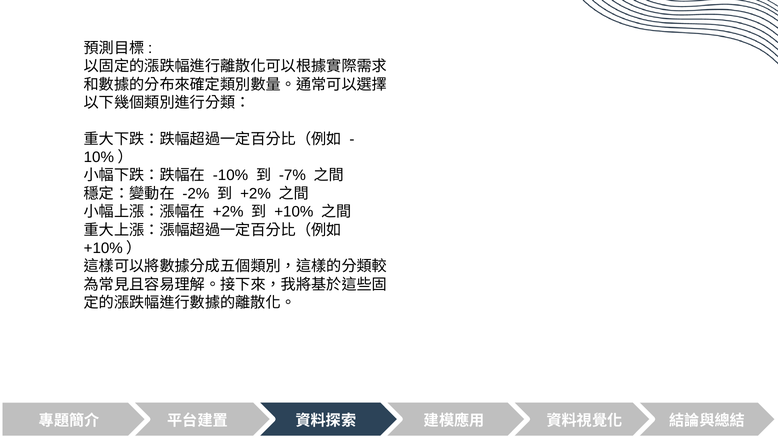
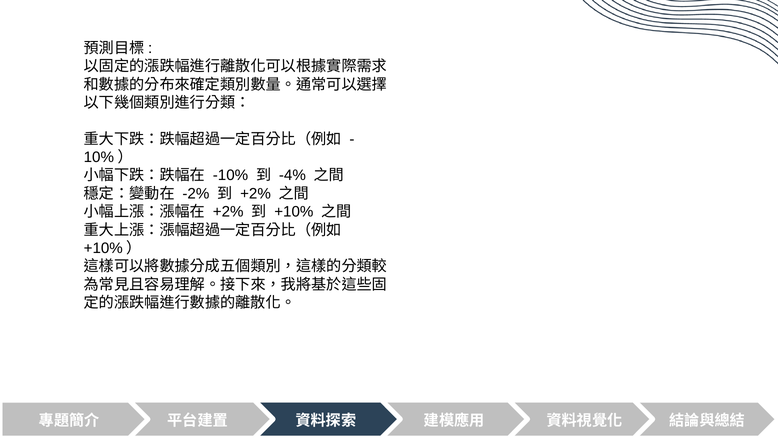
-7%: -7% -> -4% (292, 175)
